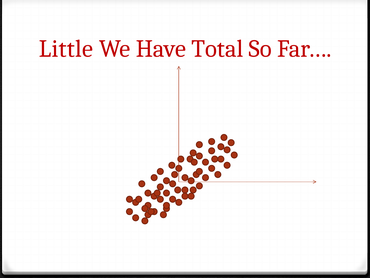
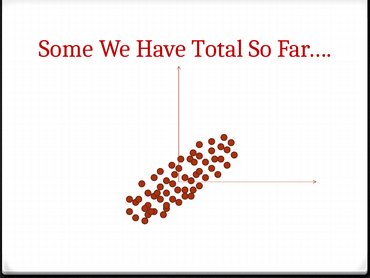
Little: Little -> Some (66, 49)
